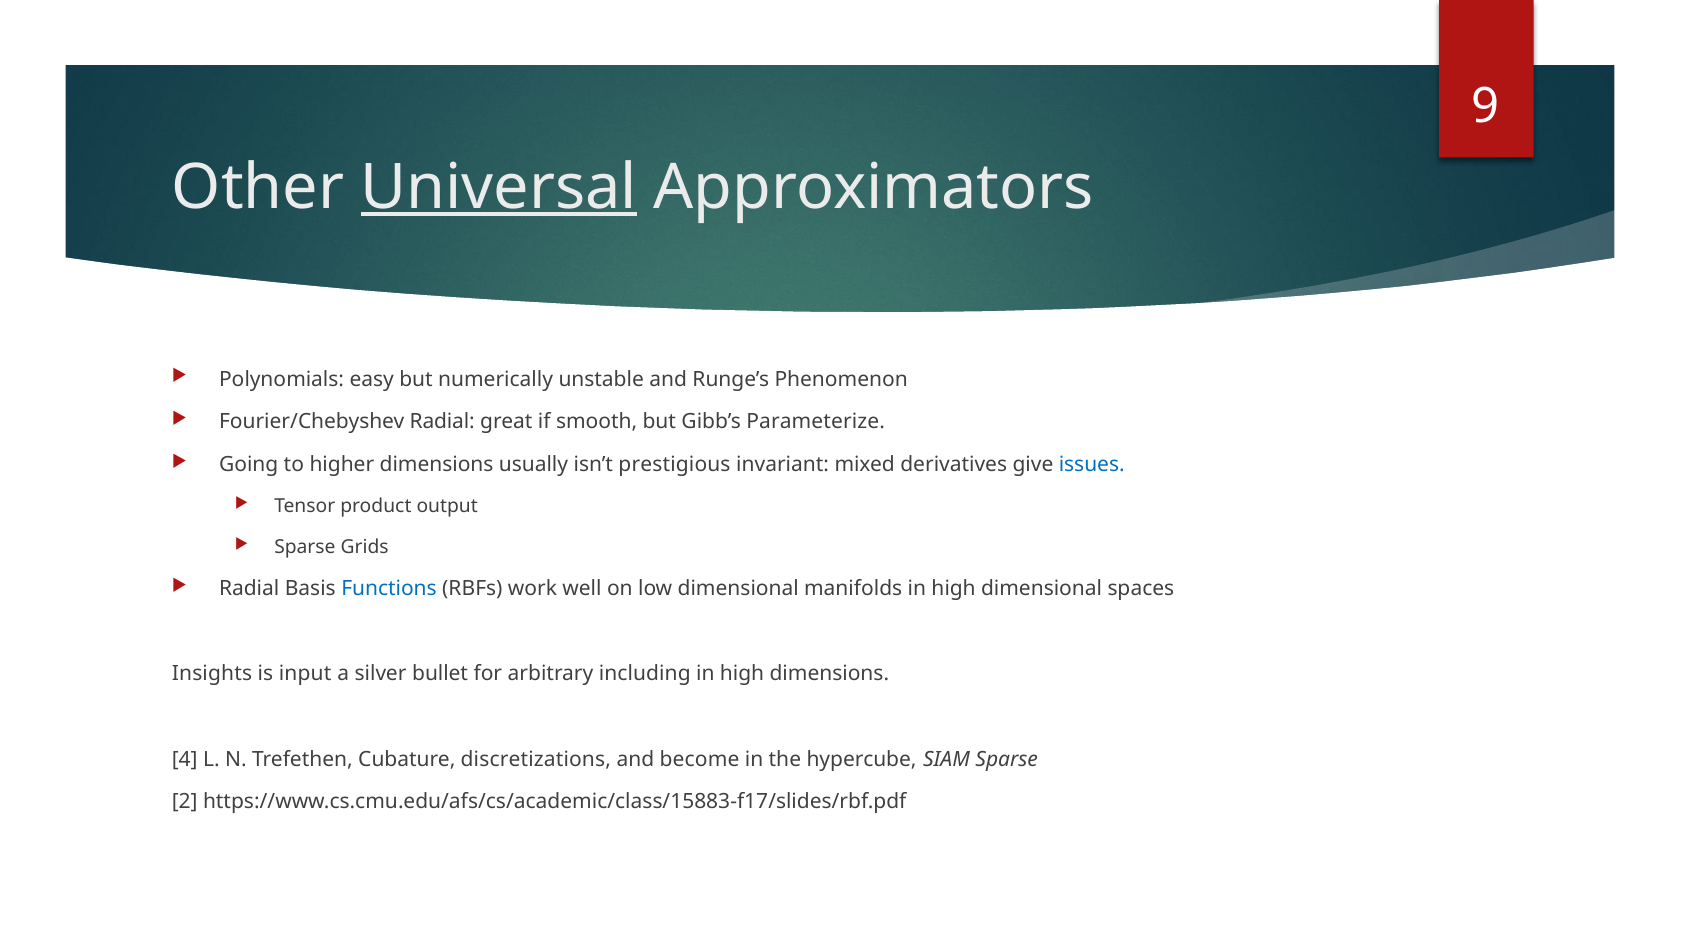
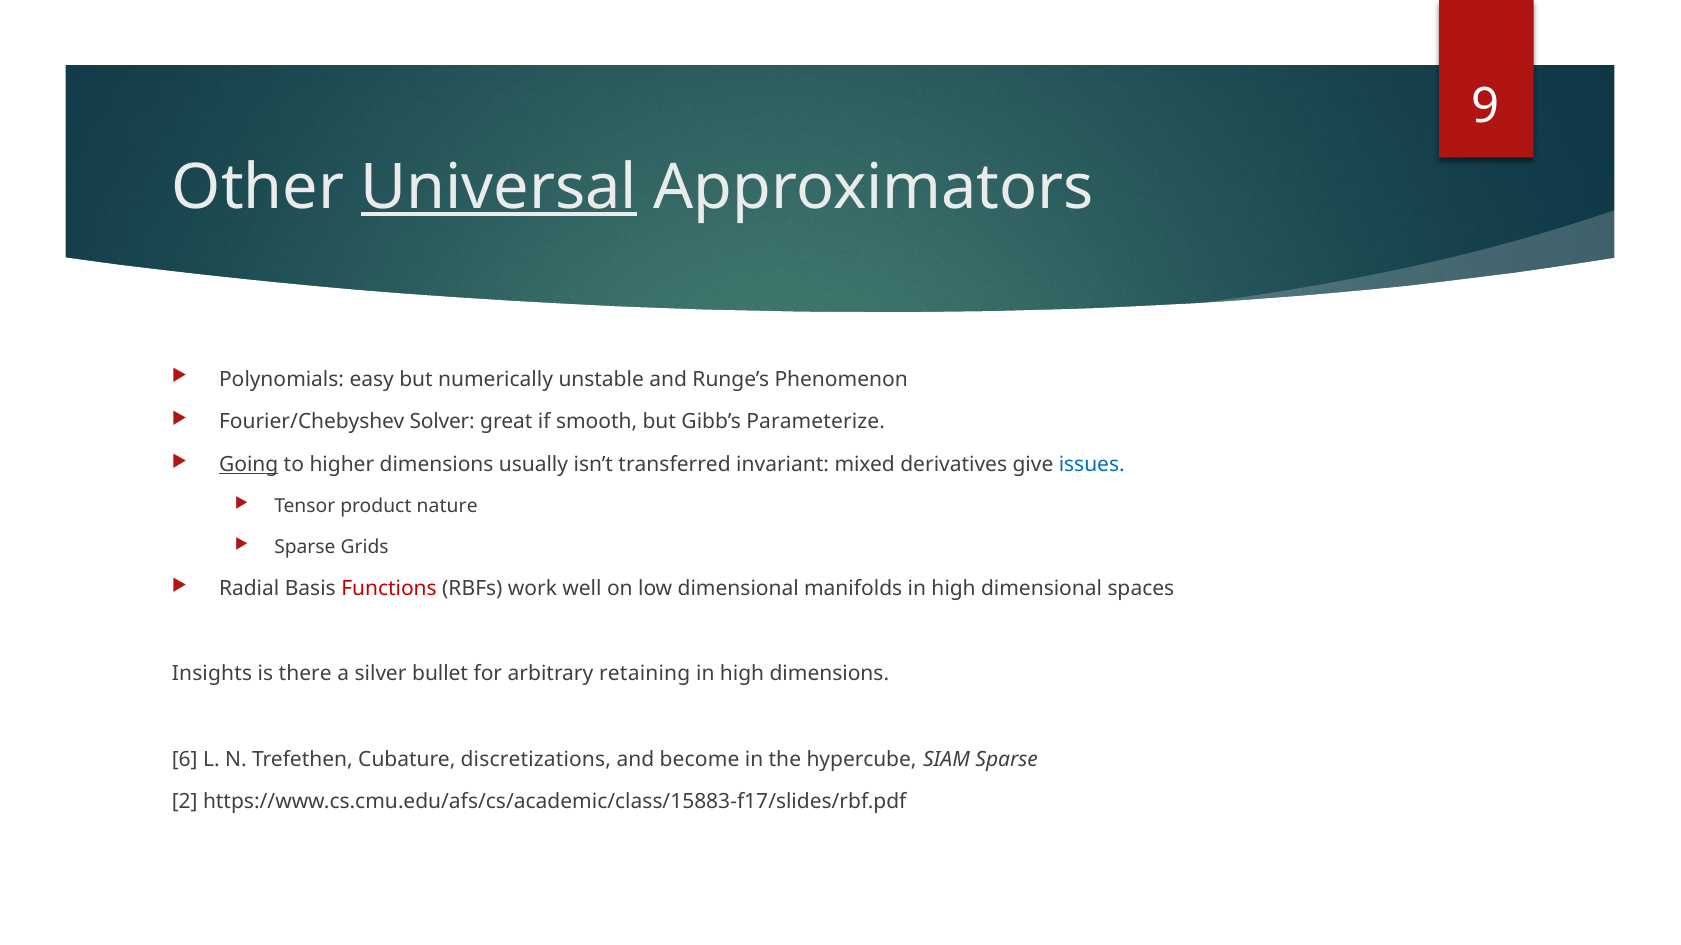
Fourier/Chebyshev Radial: Radial -> Solver (442, 422)
Going underline: none -> present (249, 465)
prestigious: prestigious -> transferred (675, 465)
output: output -> nature (447, 506)
Functions colour: blue -> red (389, 589)
input: input -> there (305, 674)
including: including -> retaining (645, 674)
4: 4 -> 6 (185, 760)
